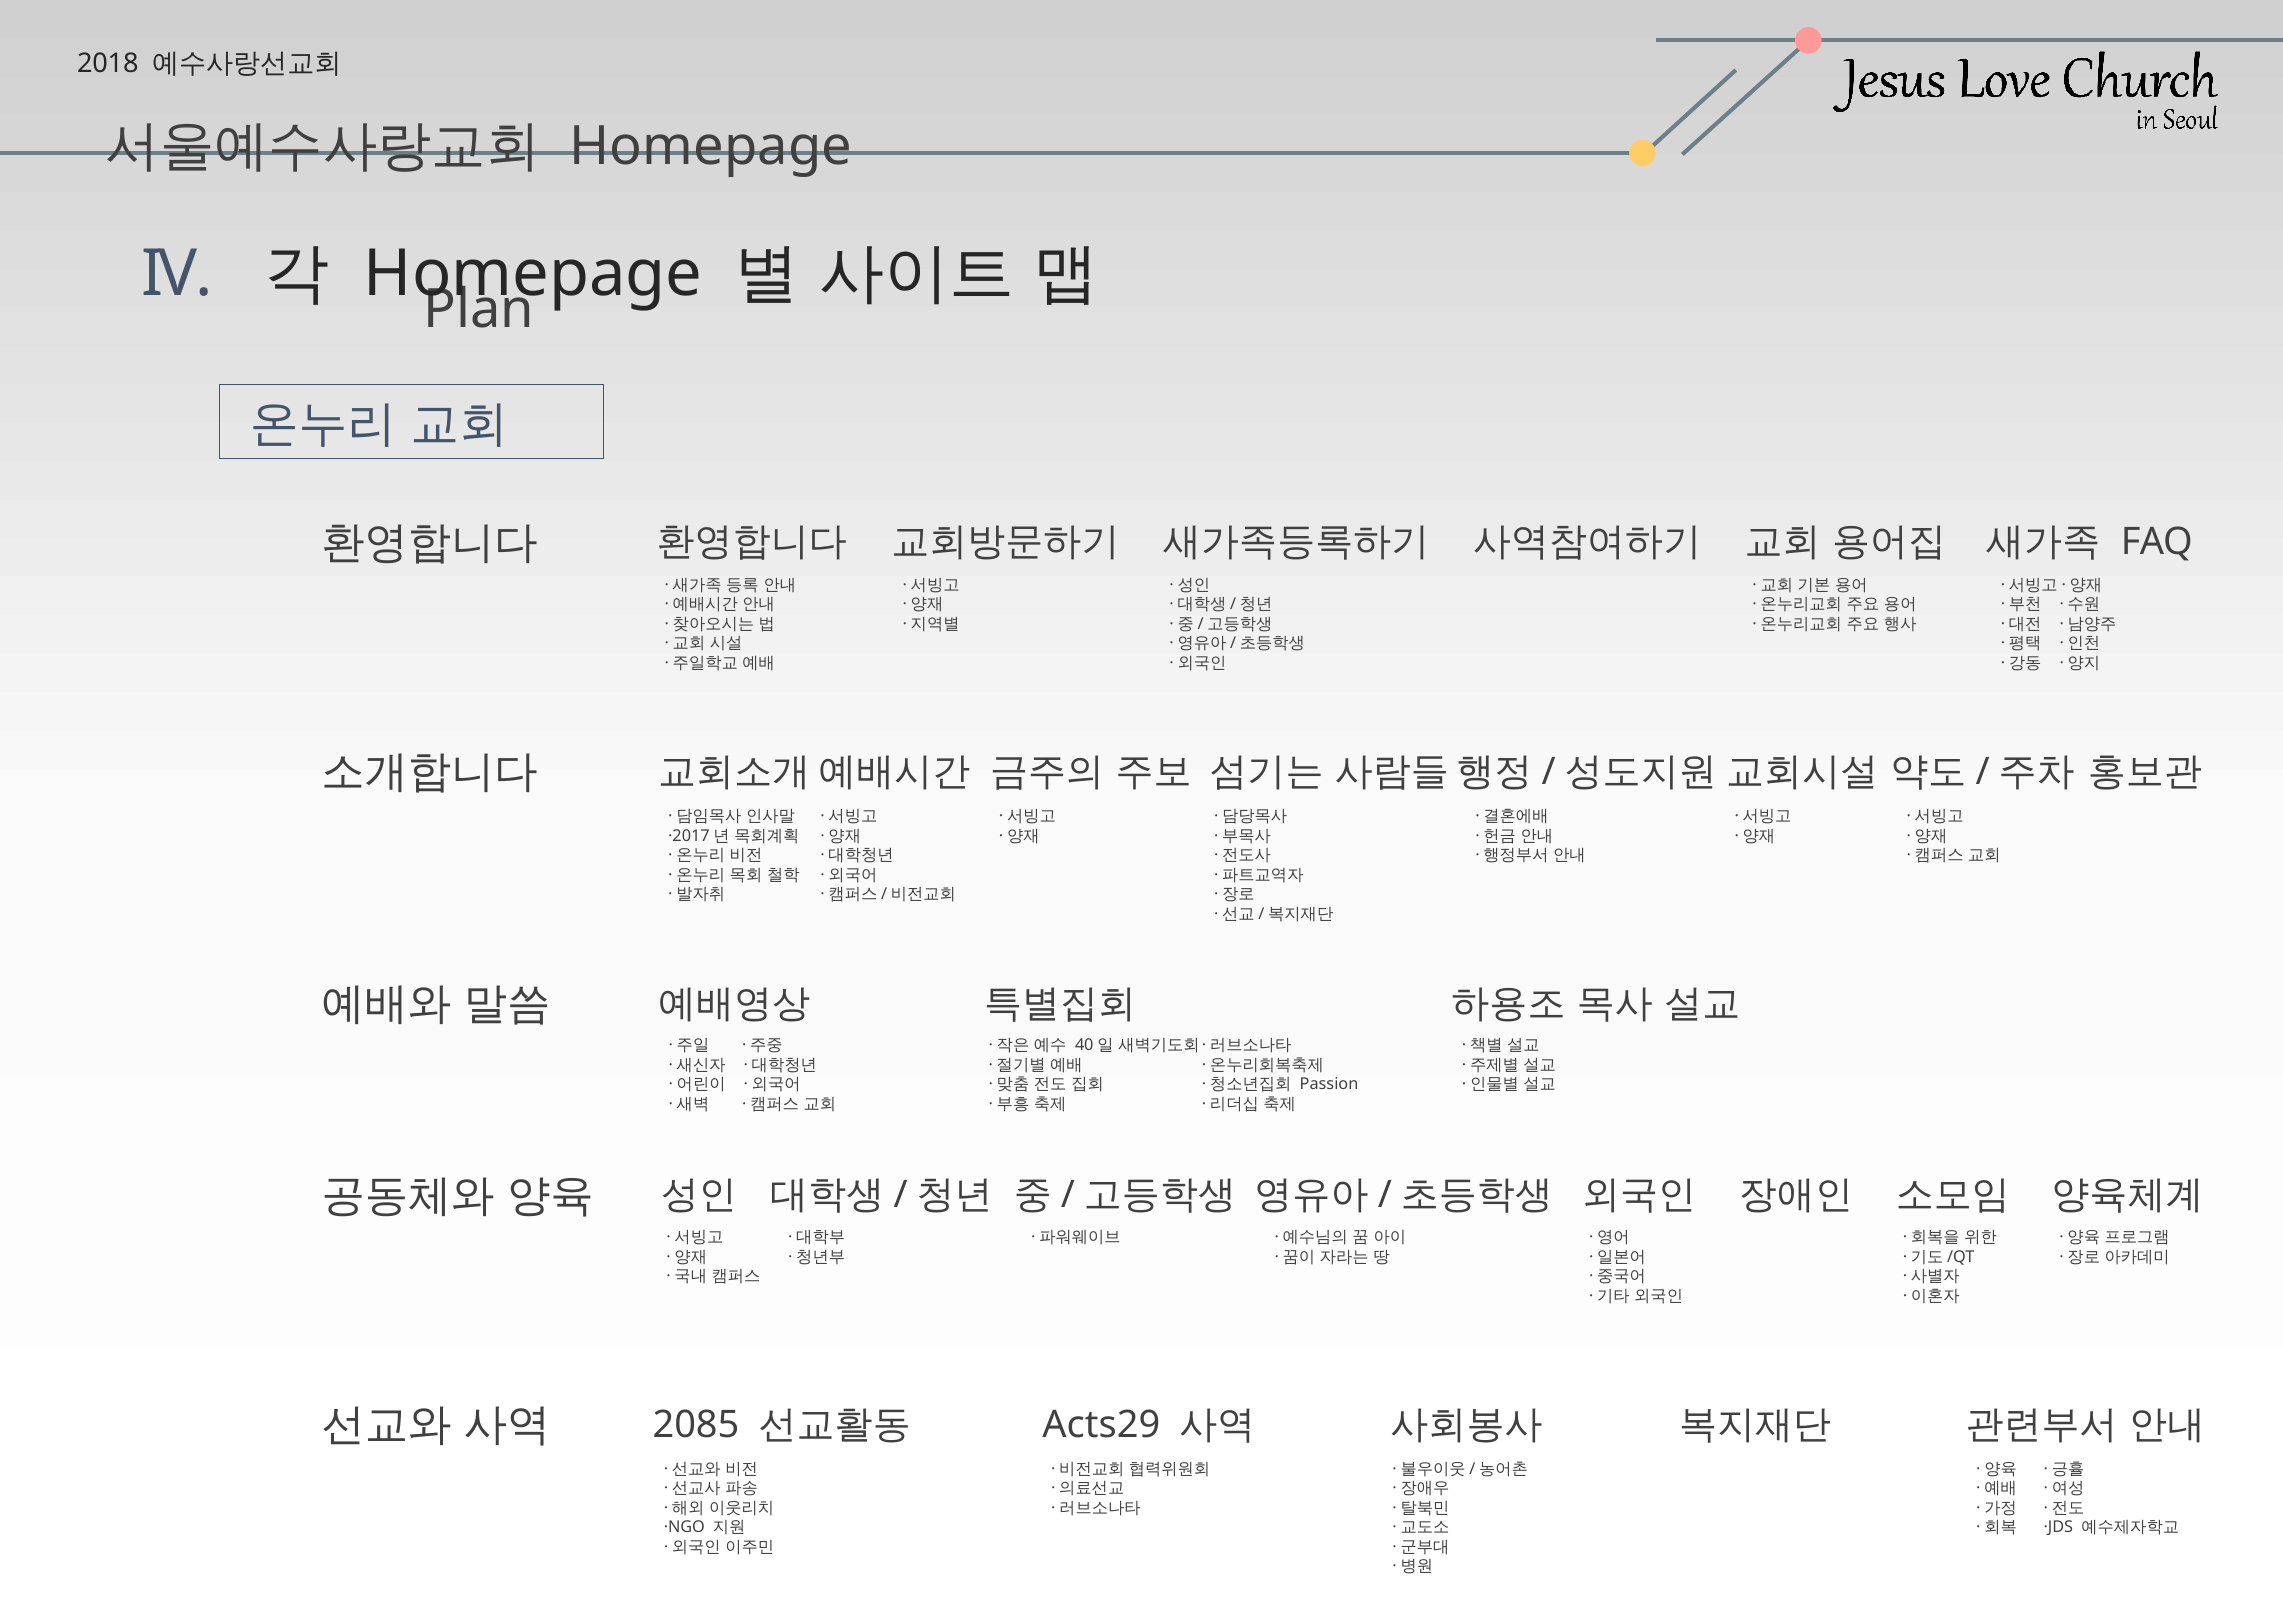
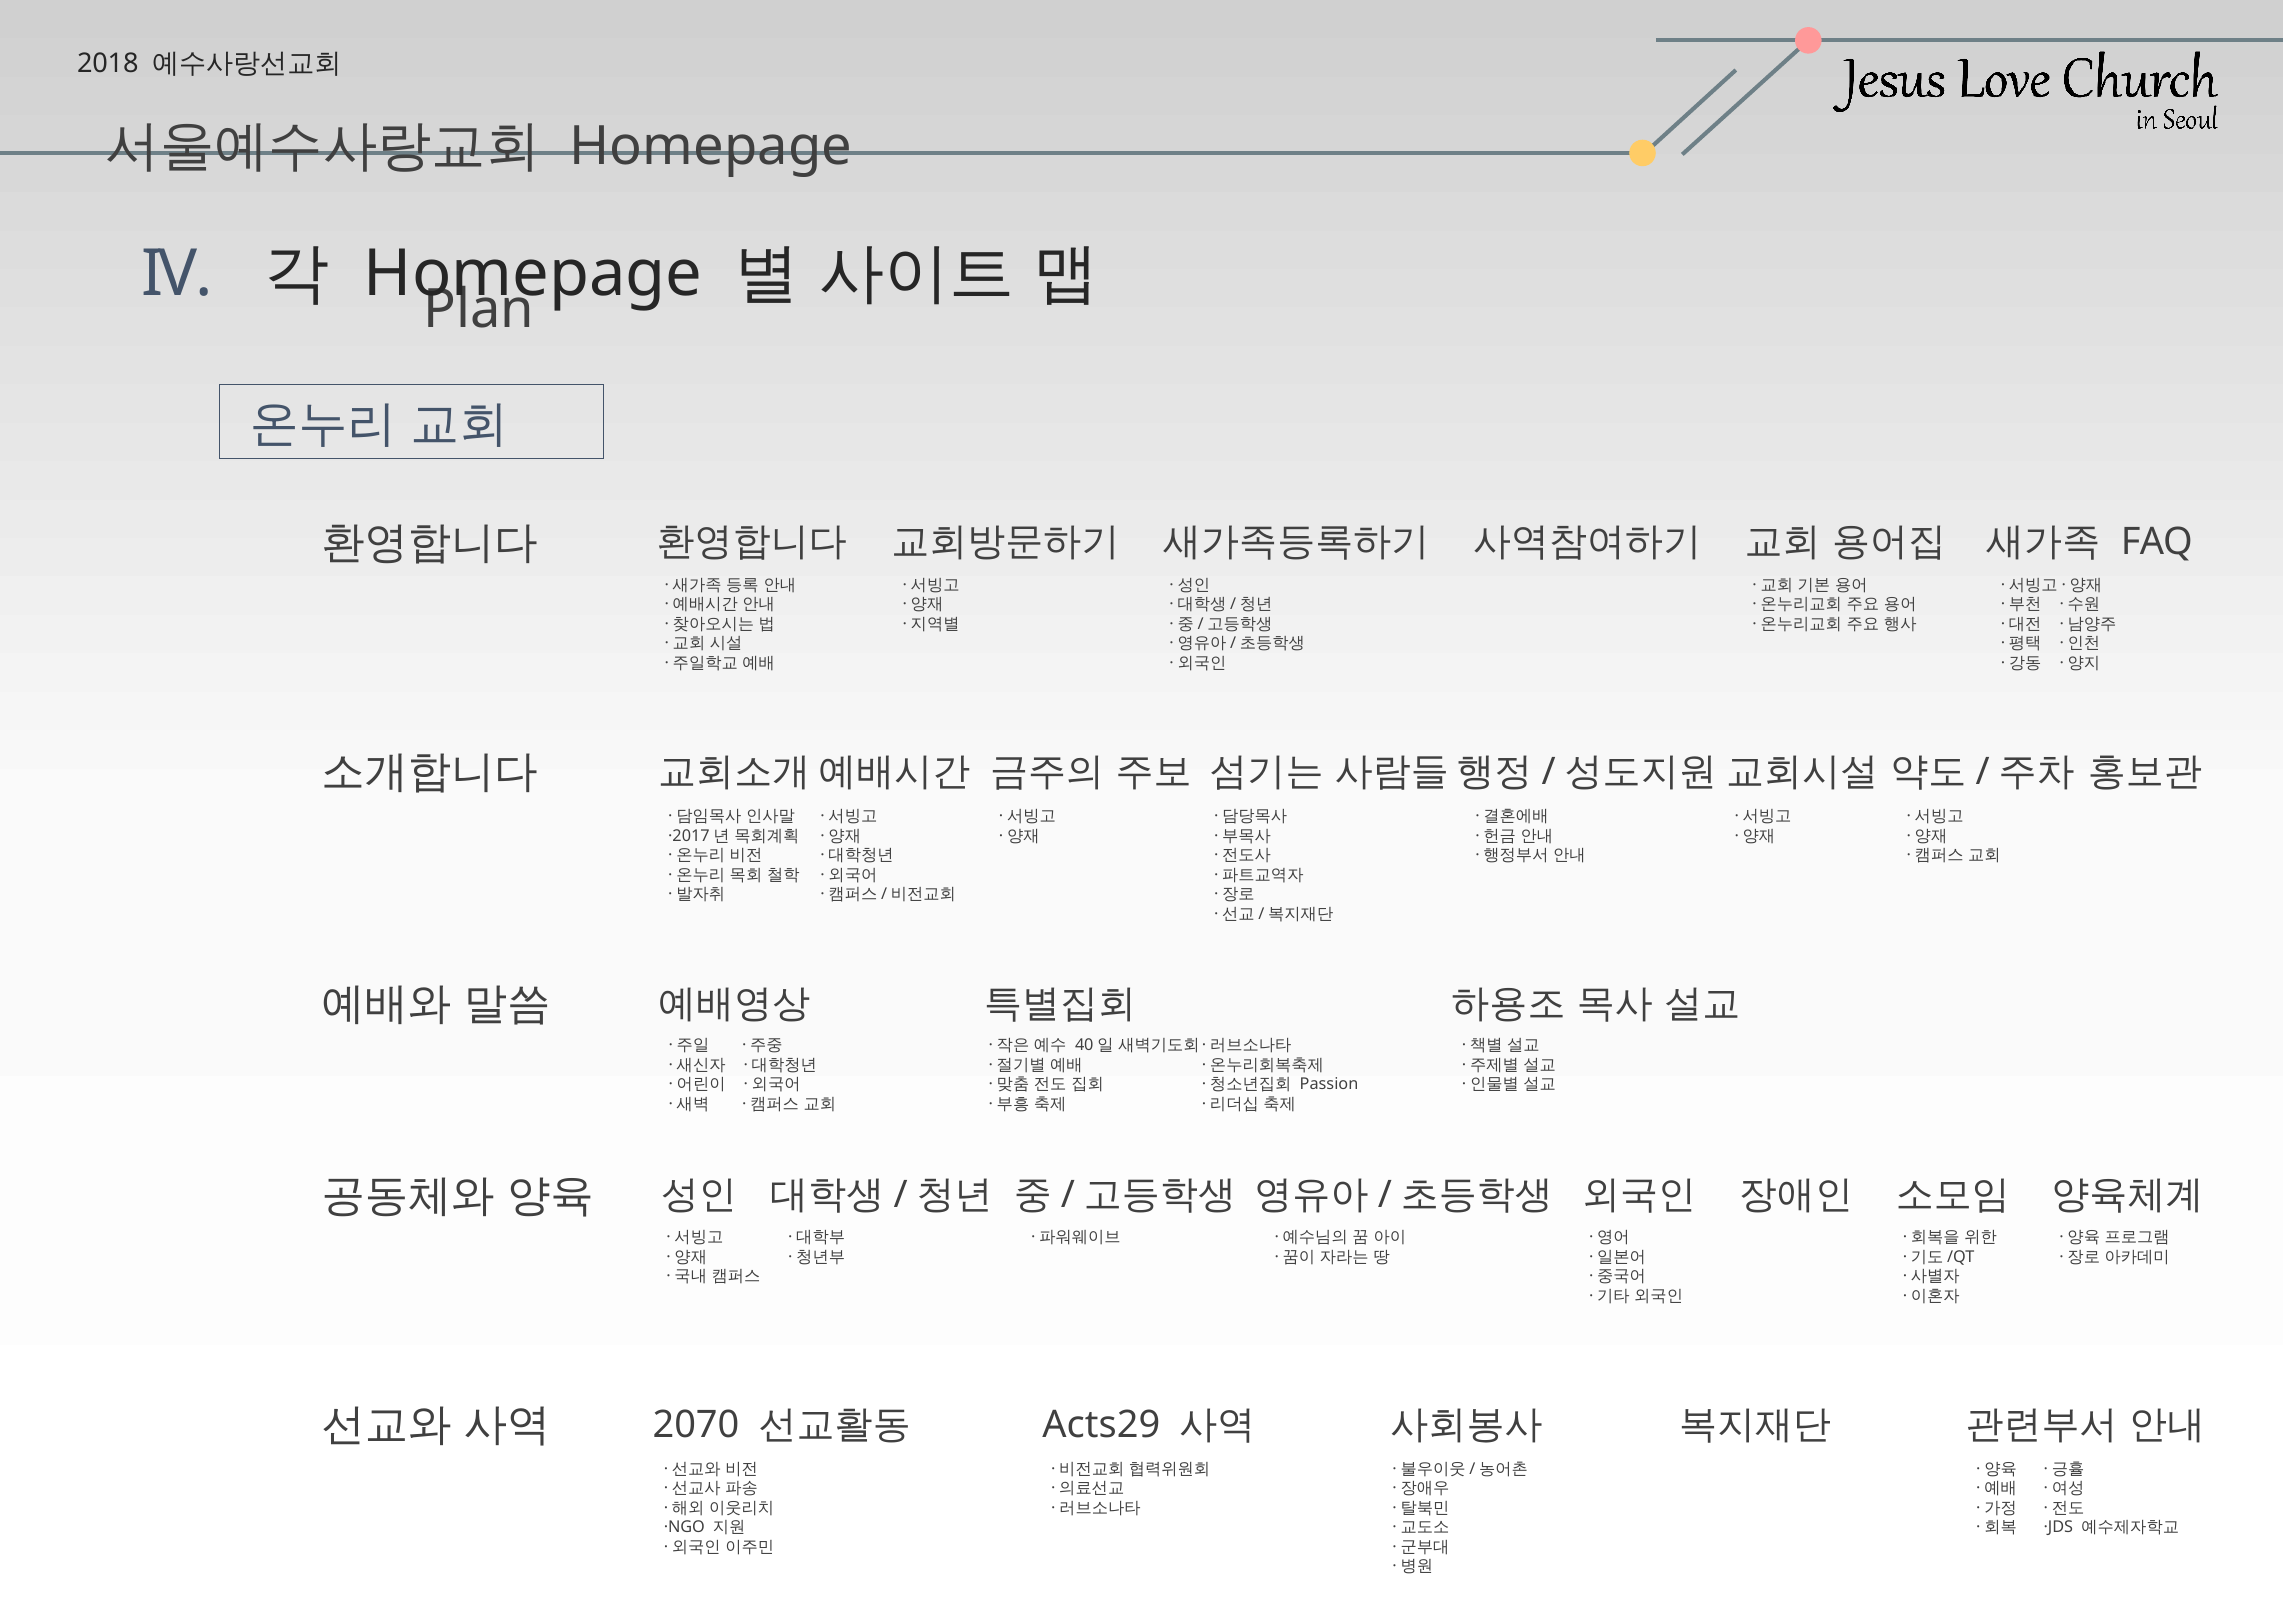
2085: 2085 -> 2070 (696, 1425)
